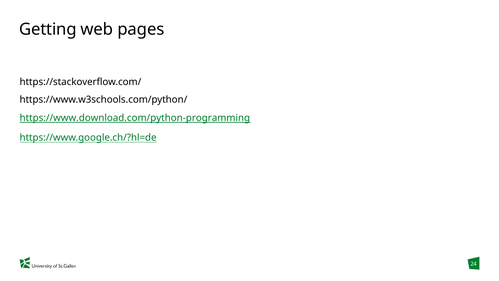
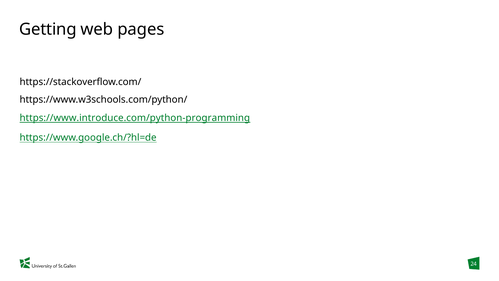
https://www.download.com/python-programming: https://www.download.com/python-programming -> https://www.introduce.com/python-programming (135, 118)
